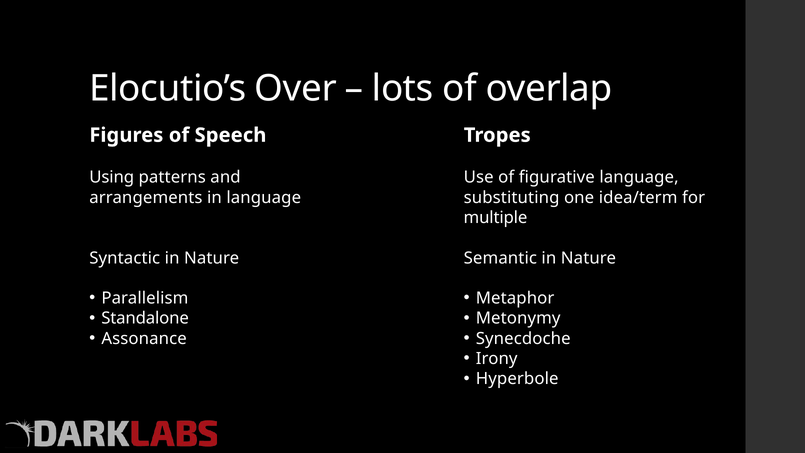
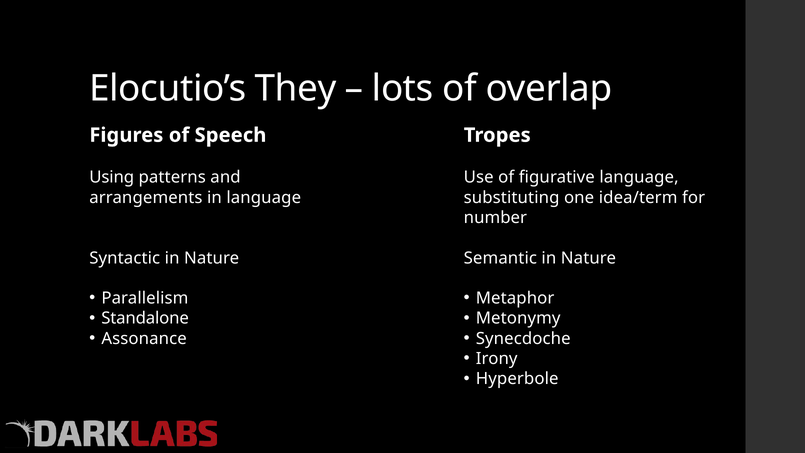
Over: Over -> They (296, 88)
multiple: multiple -> number (495, 218)
